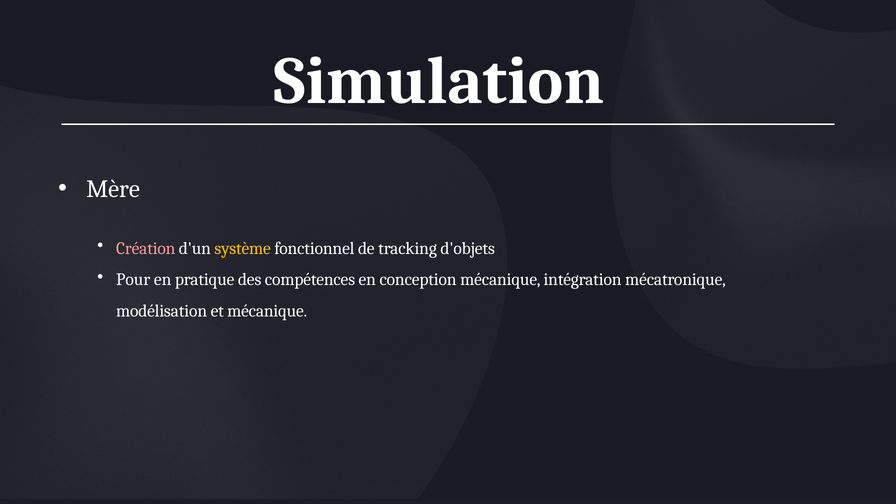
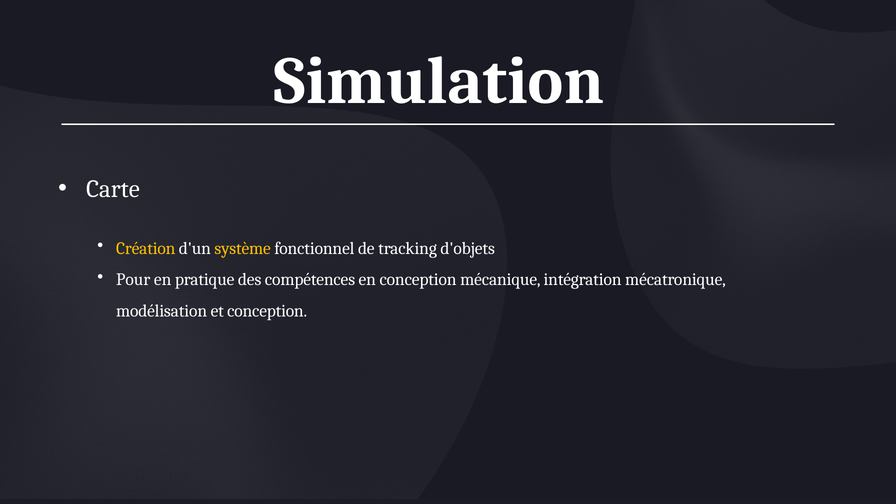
Mère: Mère -> Carte (113, 189)
Création colour: pink -> yellow (146, 248)
et mécanique: mécanique -> conception (267, 311)
